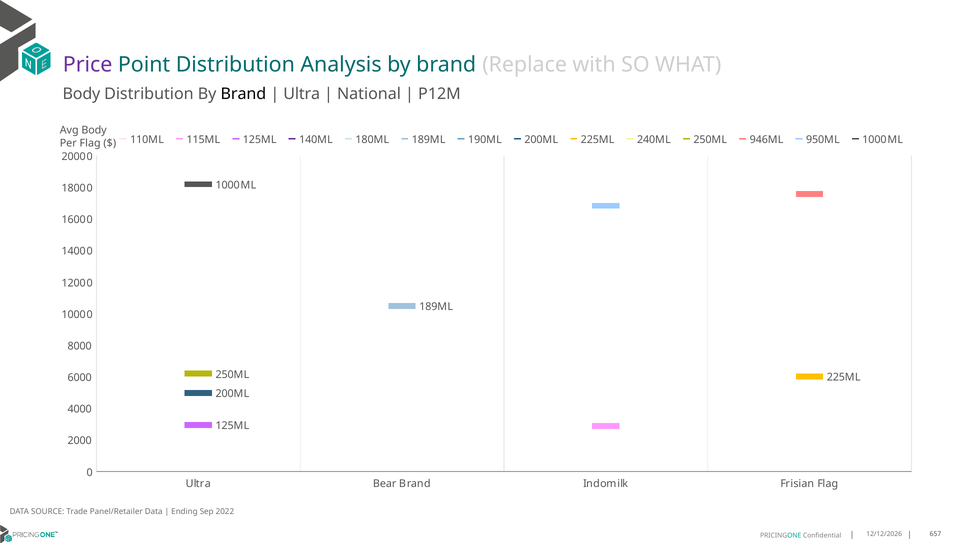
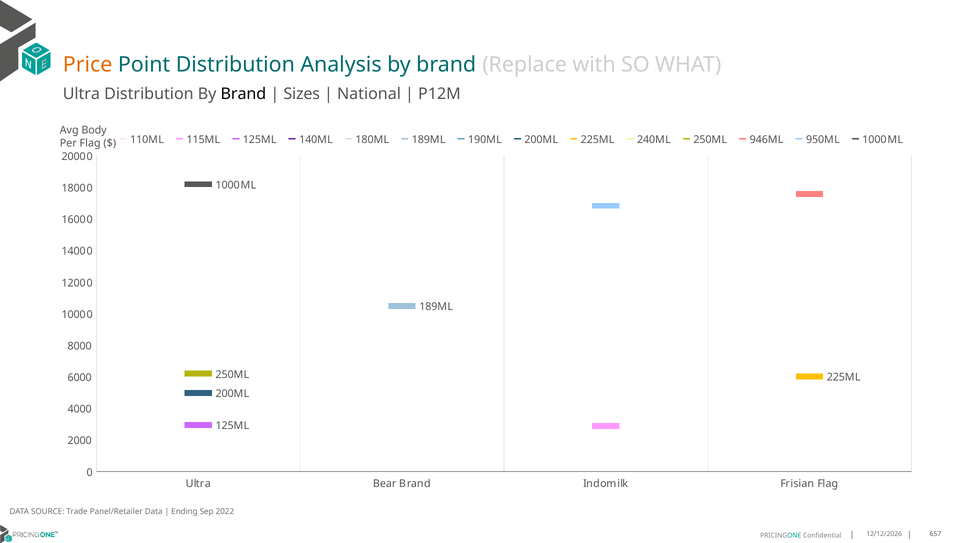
Price colour: purple -> orange (88, 65)
Body: Body -> Ultra (81, 94)
Ultra: Ultra -> Sizes (302, 94)
